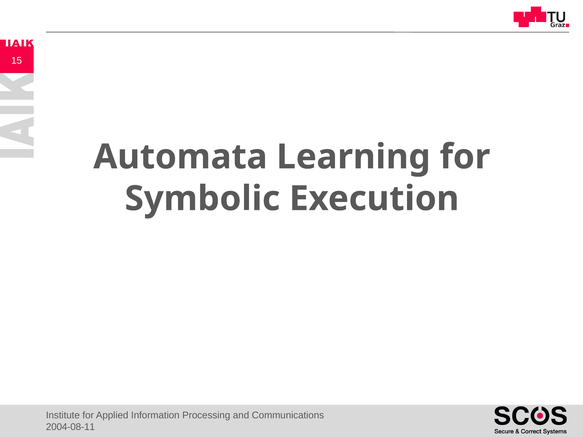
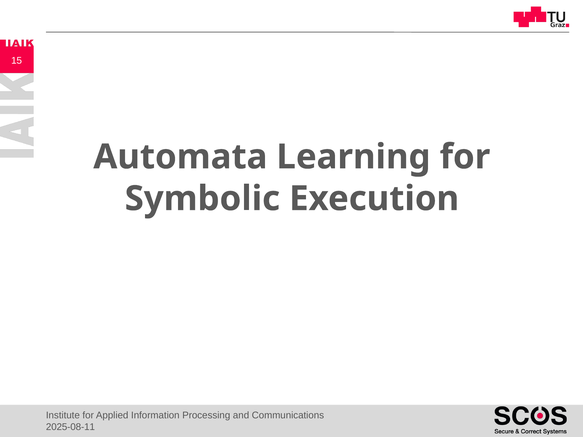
2004-08-11: 2004-08-11 -> 2025-08-11 (70, 427)
